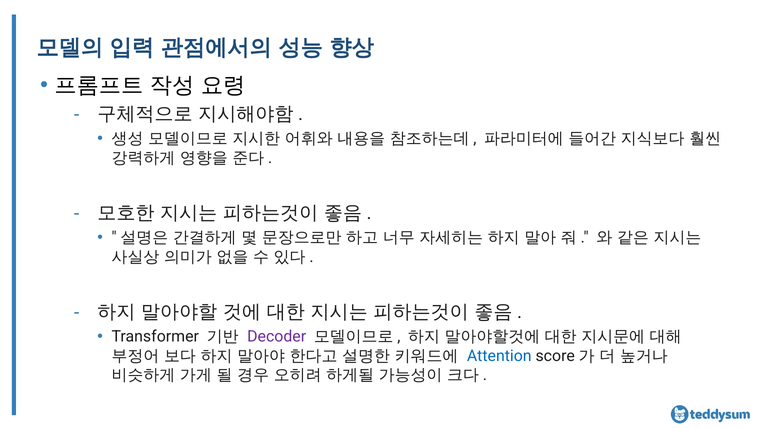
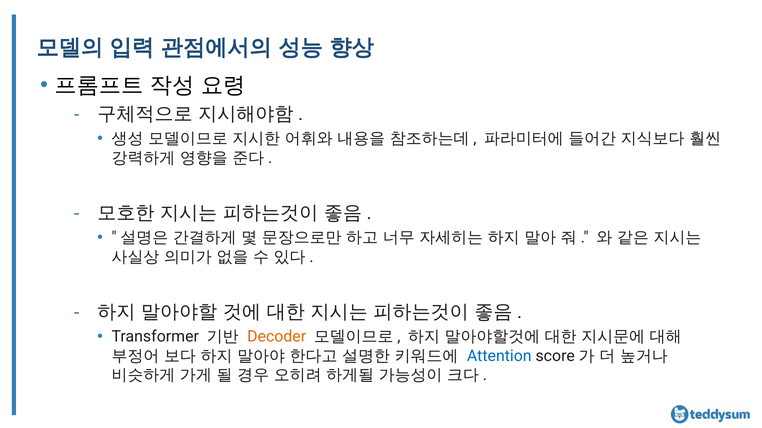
Decoder colour: purple -> orange (277, 337)
